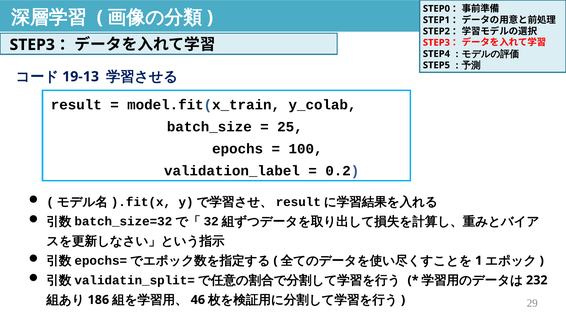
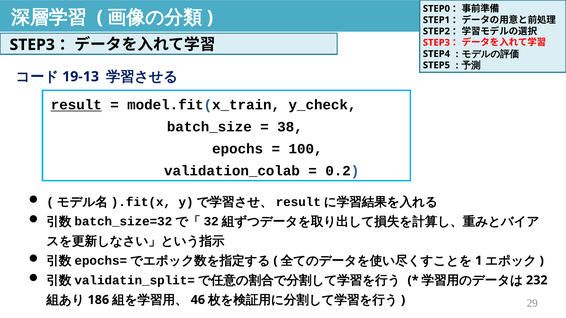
result underline: none -> present (76, 105)
y_colab: y_colab -> y_check (323, 105)
25: 25 -> 38 (290, 127)
validation_label: validation_label -> validation_colab (232, 171)
